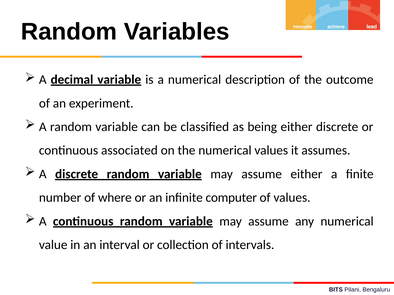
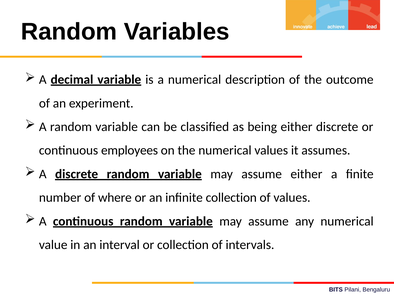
associated: associated -> employees (130, 151)
infinite computer: computer -> collection (231, 198)
